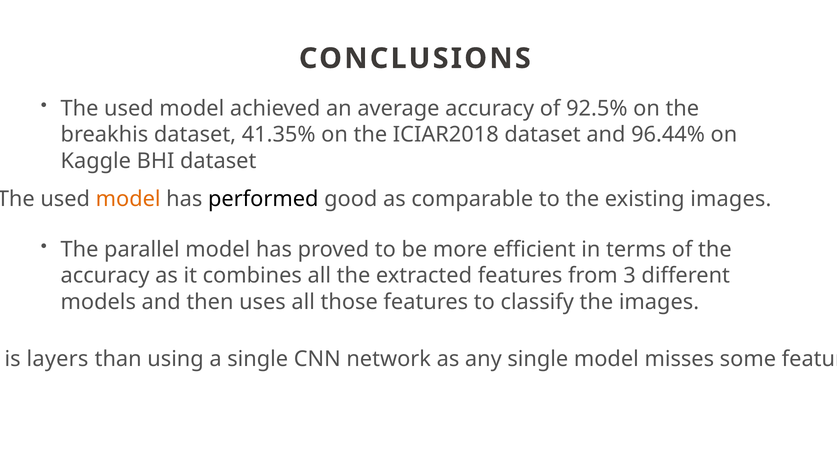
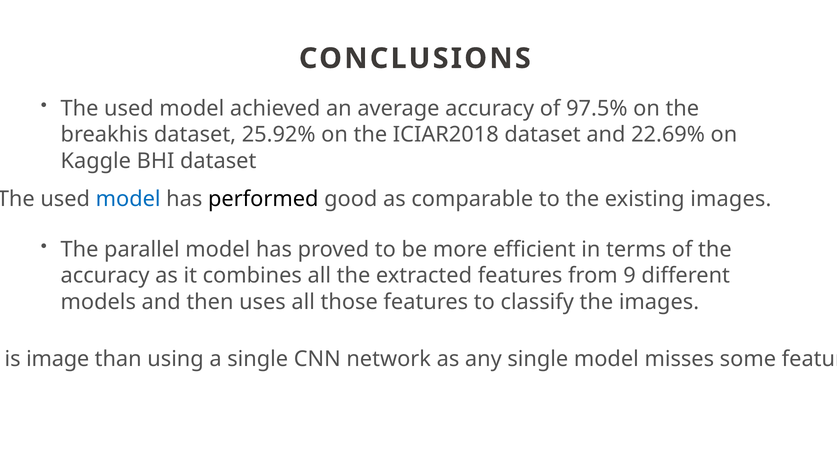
92.5%: 92.5% -> 97.5% (597, 108)
41.35%: 41.35% -> 25.92% (279, 135)
96.44%: 96.44% -> 22.69% (668, 135)
model colour: orange -> blue (128, 199)
3: 3 -> 9 (630, 276)
layers: layers -> image (58, 359)
